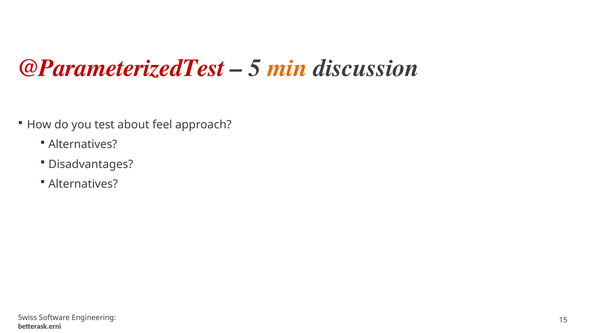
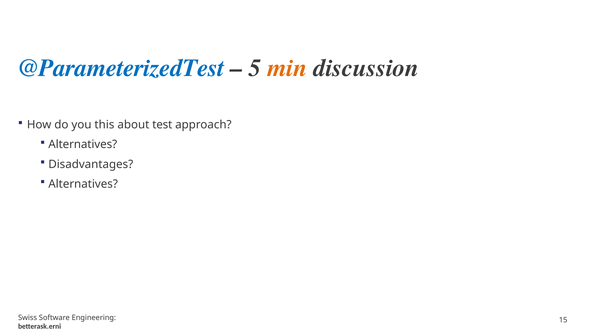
@ParameterizedTest colour: red -> blue (121, 68)
test: test -> this (104, 125)
feel: feel -> test (162, 125)
